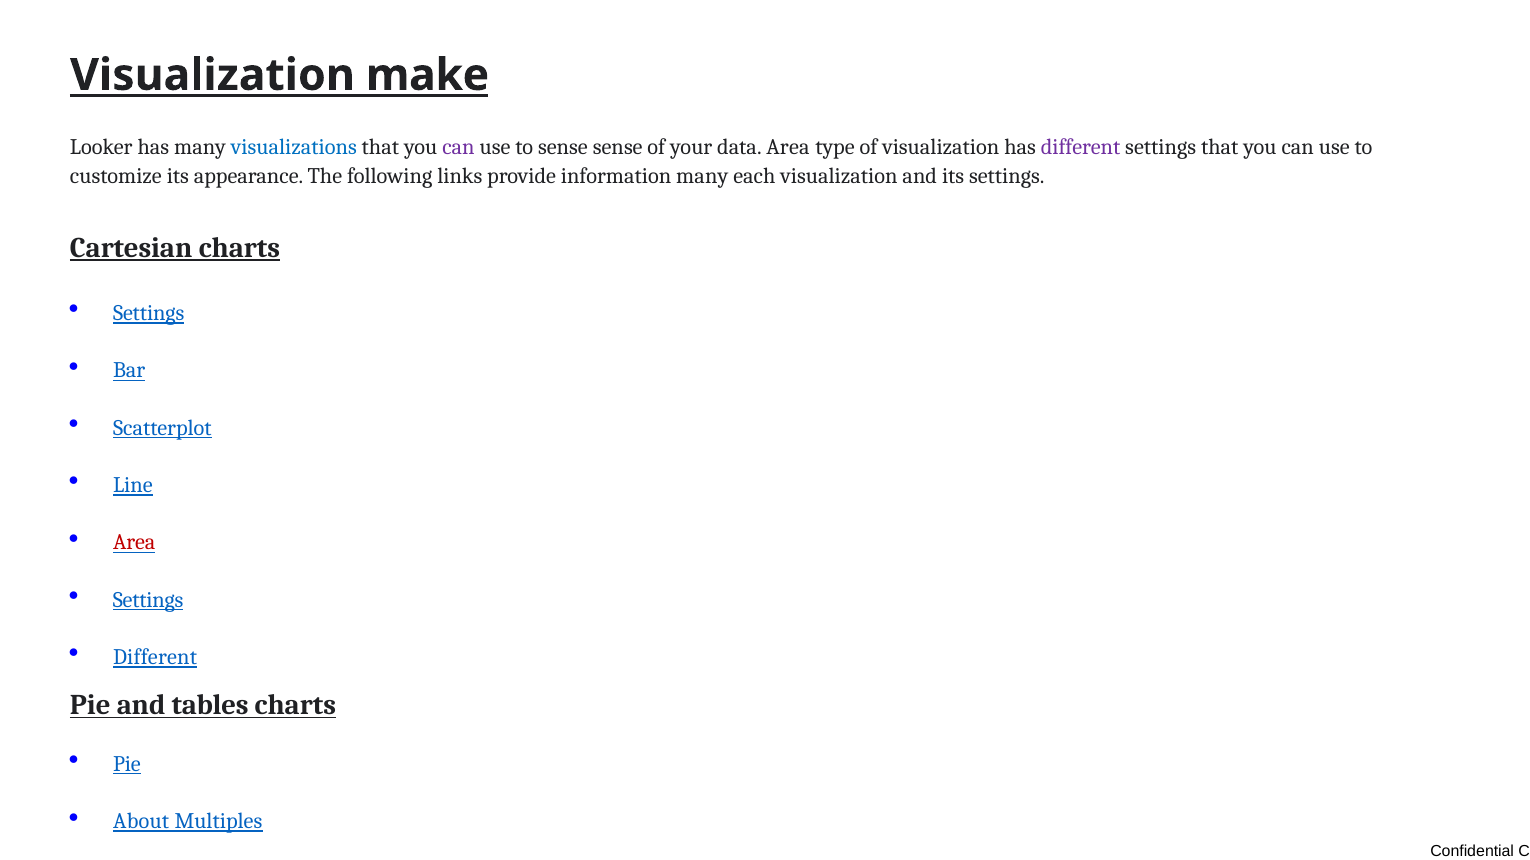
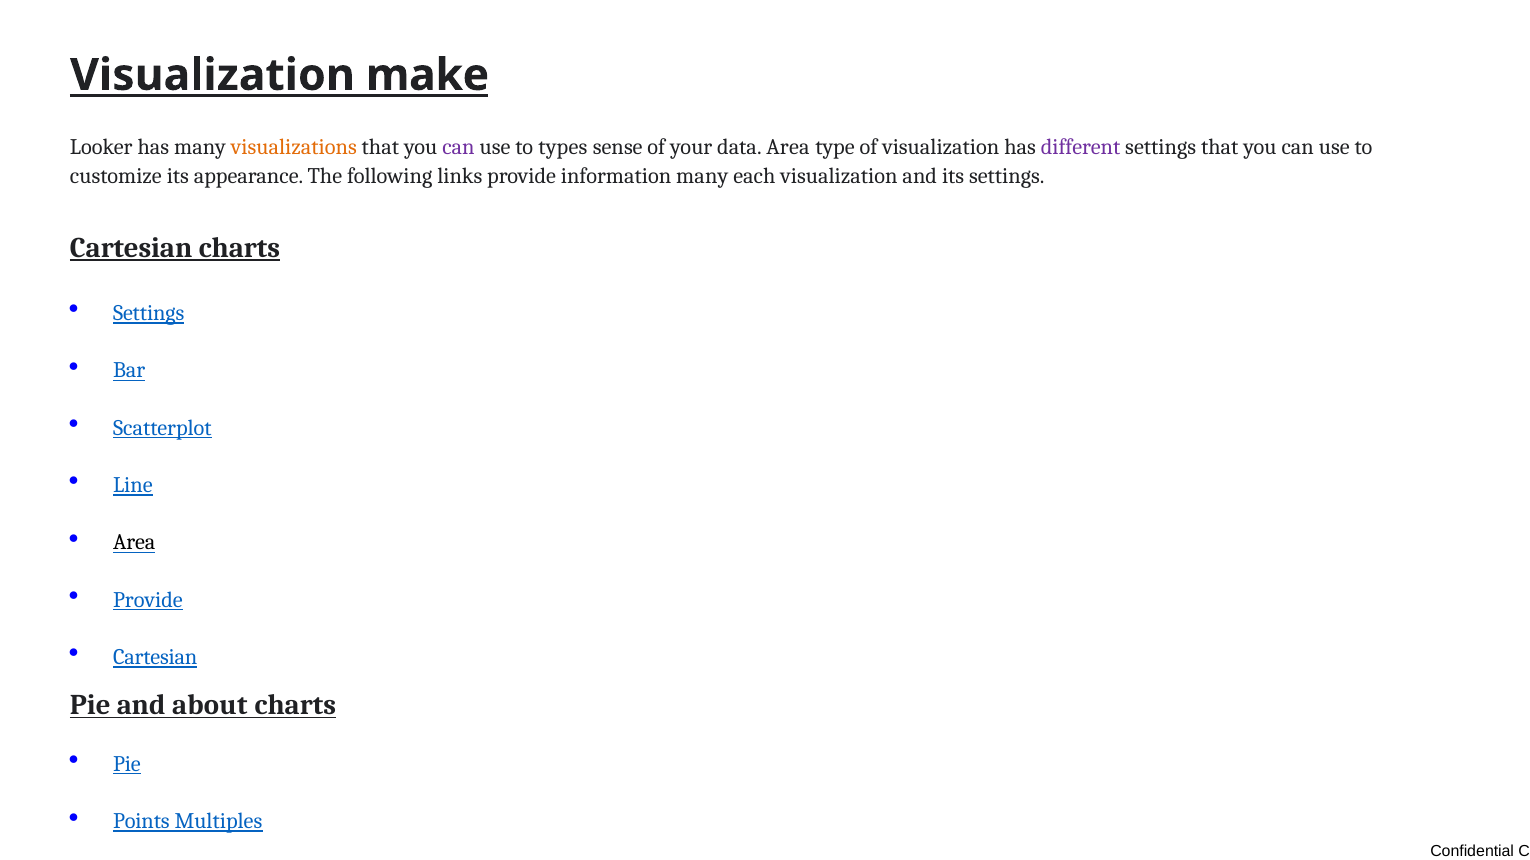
visualizations colour: blue -> orange (294, 148)
to sense: sense -> types (563, 148)
Area colour: red -> black (134, 543)
Settings: Settings -> Provide (148, 600)
Different: Different -> Cartesian (155, 658)
tables: tables -> about (210, 705)
About: About -> Points (141, 822)
